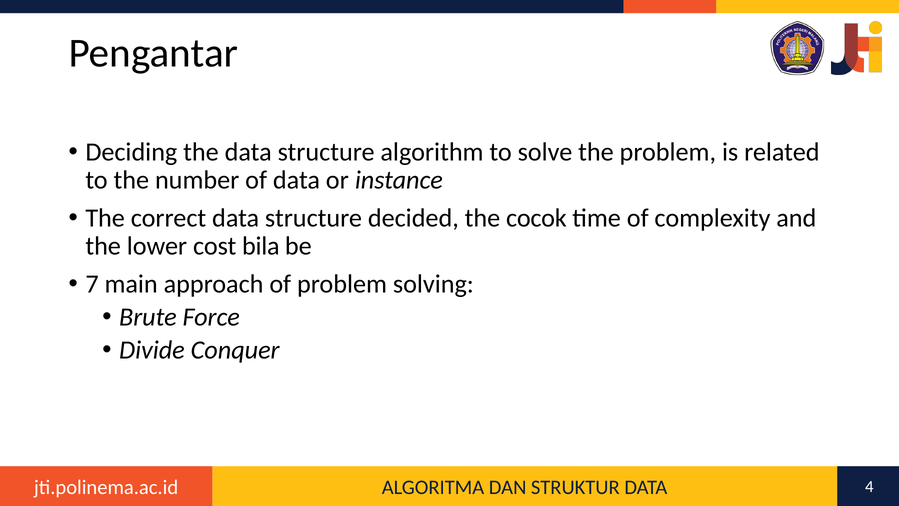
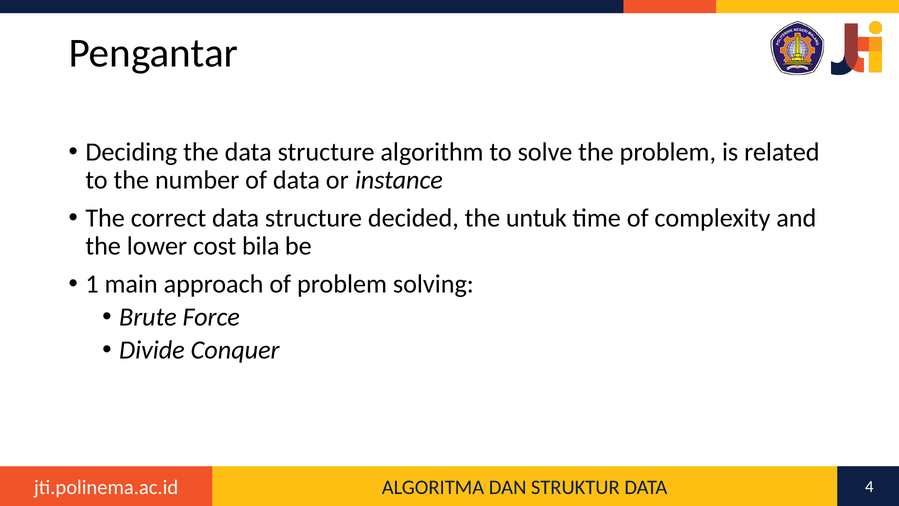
cocok: cocok -> untuk (536, 218)
7: 7 -> 1 (92, 284)
